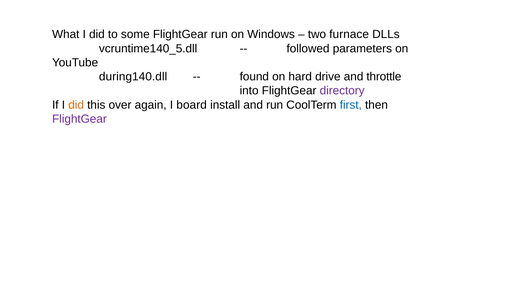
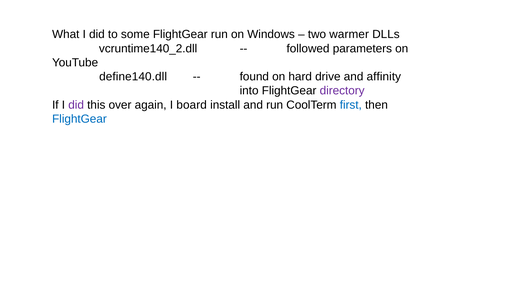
furnace: furnace -> warmer (349, 34)
vcruntime140_5.dll: vcruntime140_5.dll -> vcruntime140_2.dll (148, 48)
during140.dll: during140.dll -> define140.dll (133, 77)
throttle: throttle -> affinity (384, 77)
did colour: orange -> purple (76, 105)
FlightGear colour: purple -> blue (79, 119)
